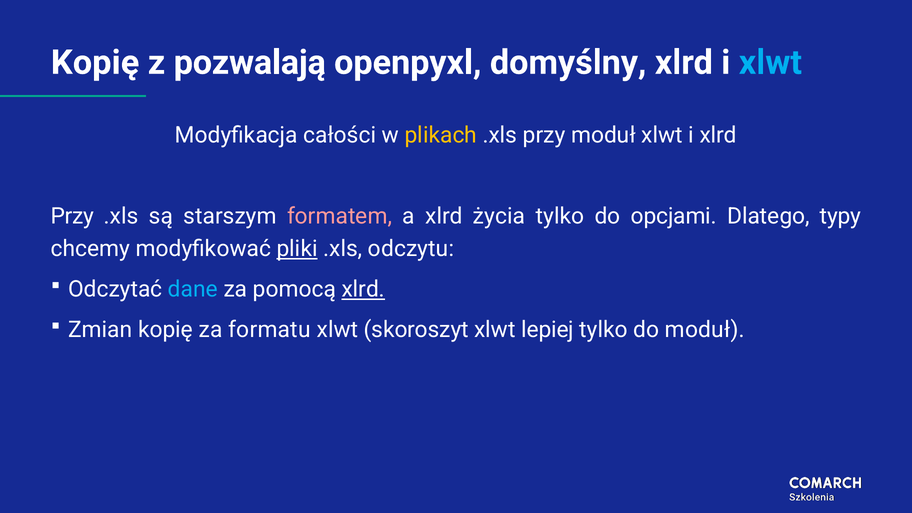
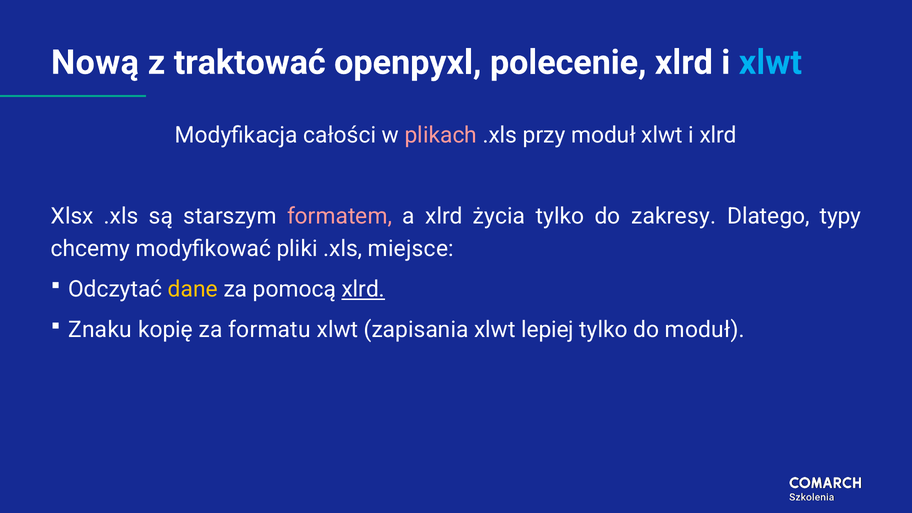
Kopię: Kopię -> Nową (95, 63)
pozwalają: pozwalają -> traktować (250, 63)
domyślny: domyślny -> polecenie (568, 63)
plikach colour: yellow -> pink (441, 135)
Przy: Przy -> Xlsx (72, 216)
opcjami: opcjami -> zakresy (674, 216)
pliki underline: present -> none (297, 249)
odczytu: odczytu -> miejsce (411, 249)
dane colour: light blue -> yellow (193, 289)
Zmian: Zmian -> Znaku (100, 330)
skoroszyt: skoroszyt -> zapisania (416, 330)
